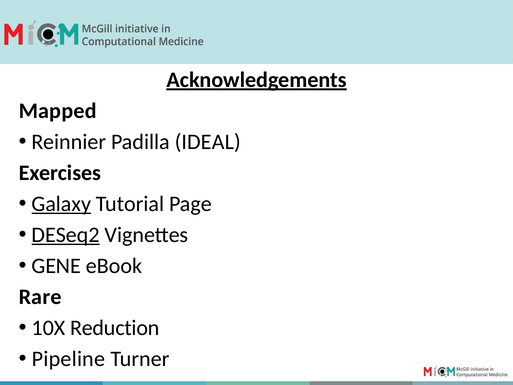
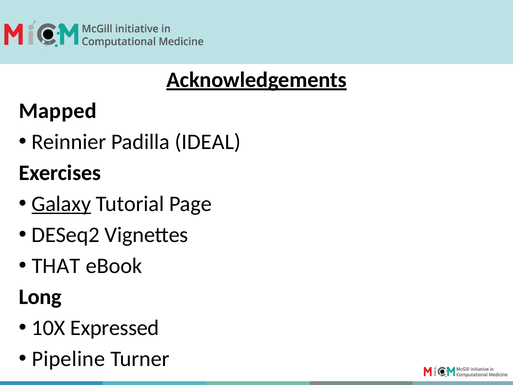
DESeq2 underline: present -> none (66, 235)
GENE: GENE -> THAT (56, 266)
Rare: Rare -> Long (40, 297)
Reduction: Reduction -> Expressed (115, 328)
